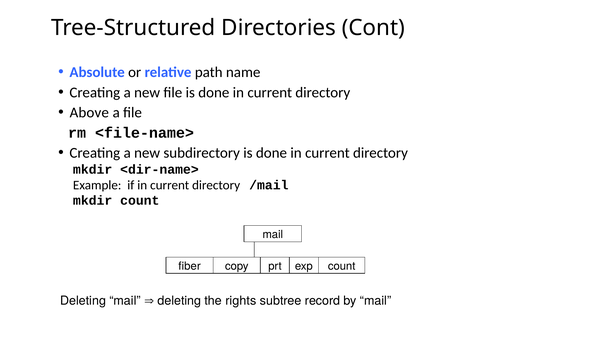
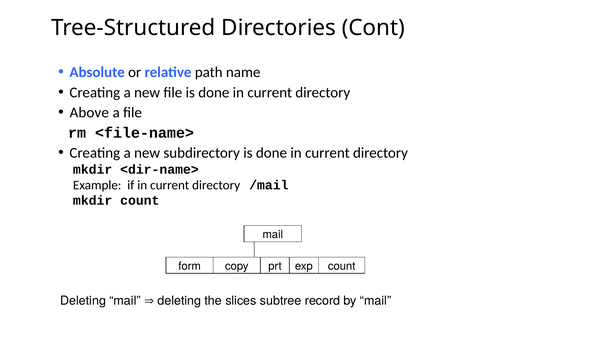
fiber: fiber -> form (190, 266)
rights: rights -> slices (241, 301)
